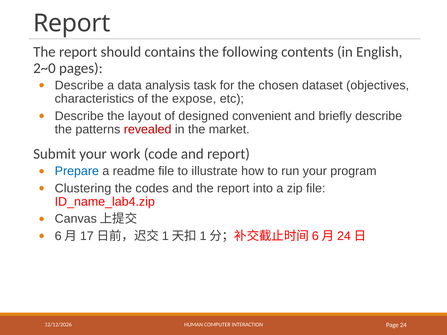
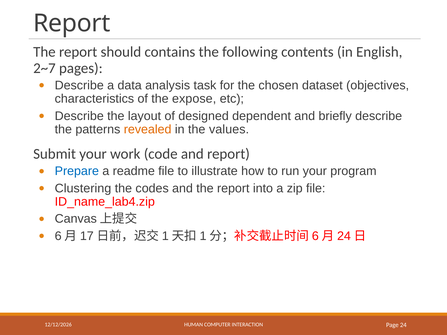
2~0: 2~0 -> 2~7 (44, 68)
convenient: convenient -> dependent (262, 116)
revealed colour: red -> orange (148, 129)
market: market -> values (229, 129)
